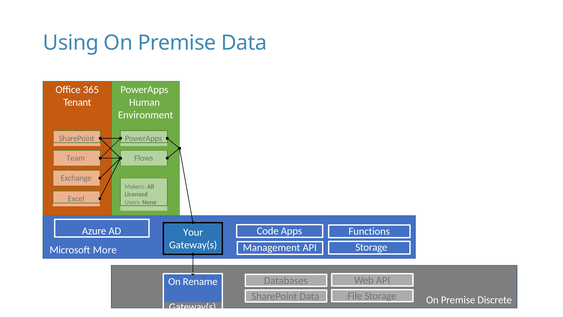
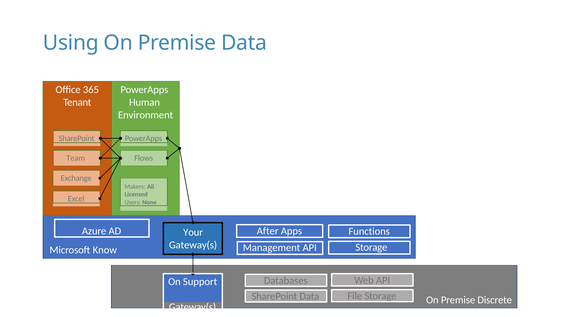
Code: Code -> After (268, 231)
More: More -> Know (105, 250)
Rename: Rename -> Support (200, 281)
